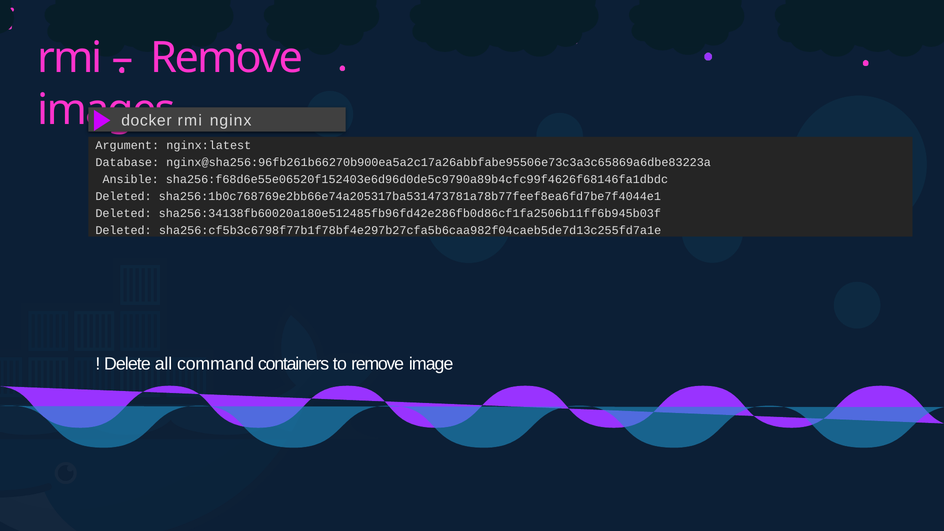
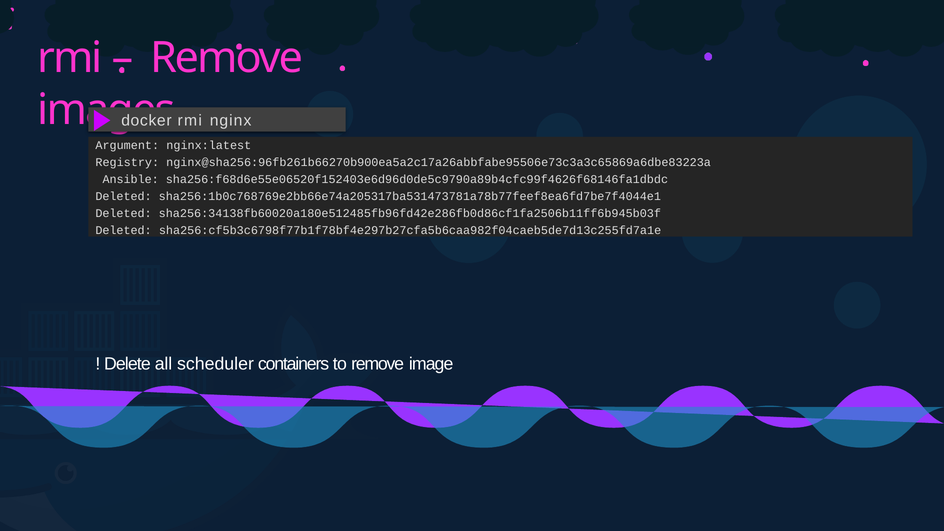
Database: Database -> Registry (127, 162)
command: command -> scheduler (215, 364)
